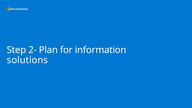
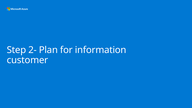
solutions: solutions -> customer (27, 60)
